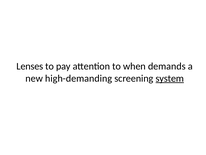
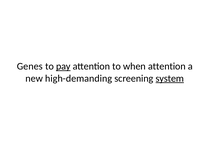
Lenses: Lenses -> Genes (30, 66)
pay underline: none -> present (63, 66)
when demands: demands -> attention (167, 66)
